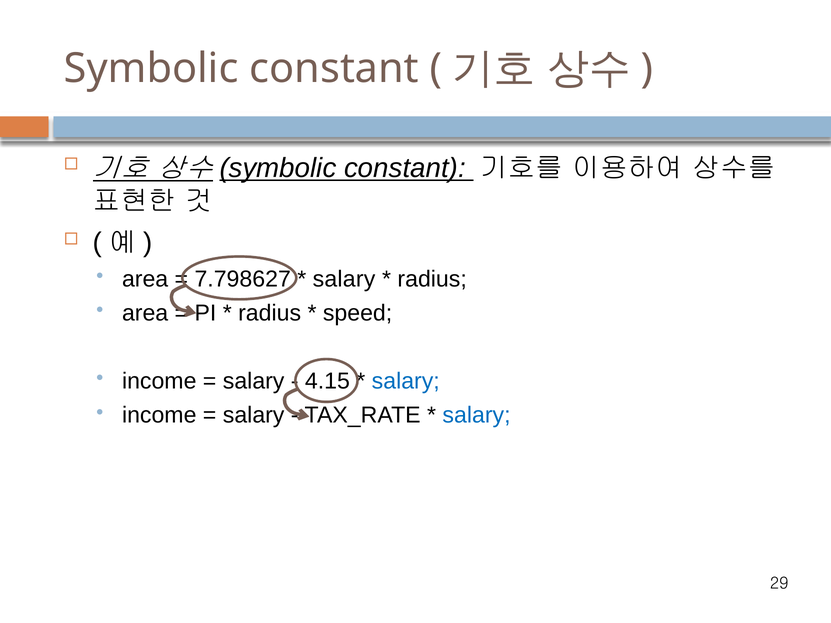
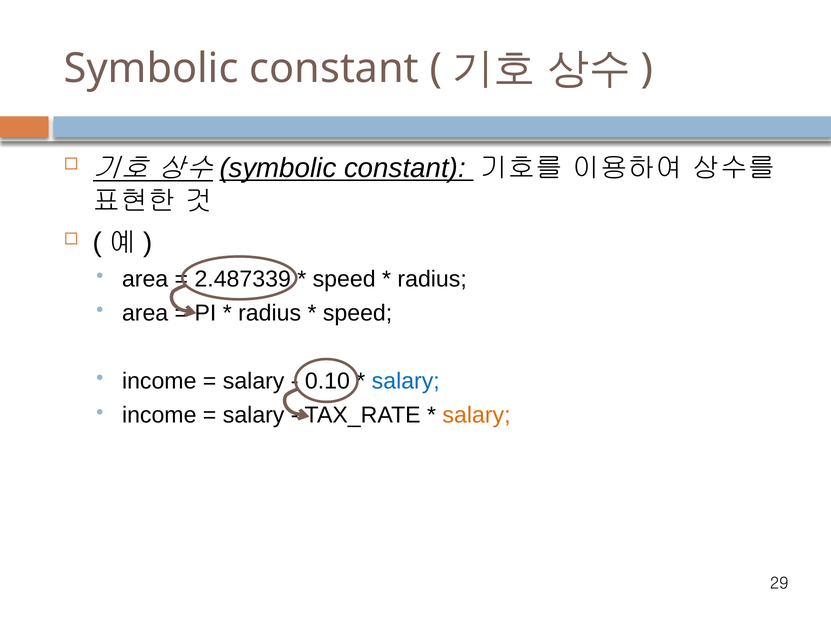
7.798627: 7.798627 -> 2.487339 (243, 279)
salary: salary -> speed (344, 279)
4.15: 4.15 -> 0.10 (327, 381)
salary colour: blue -> orange (477, 416)
